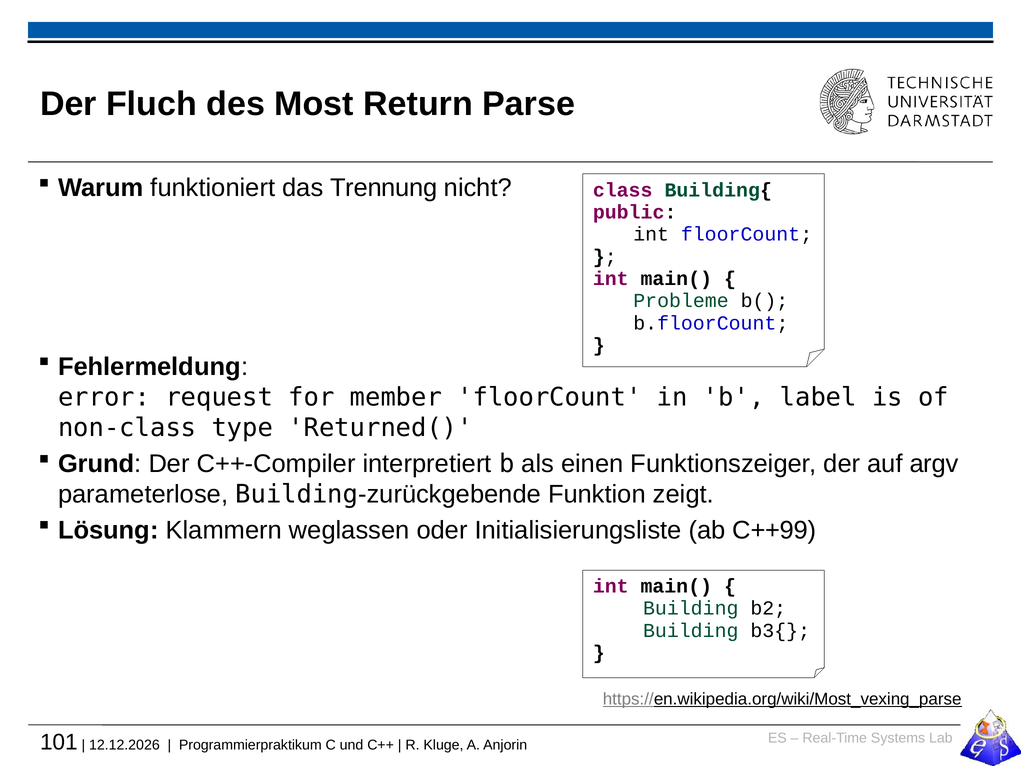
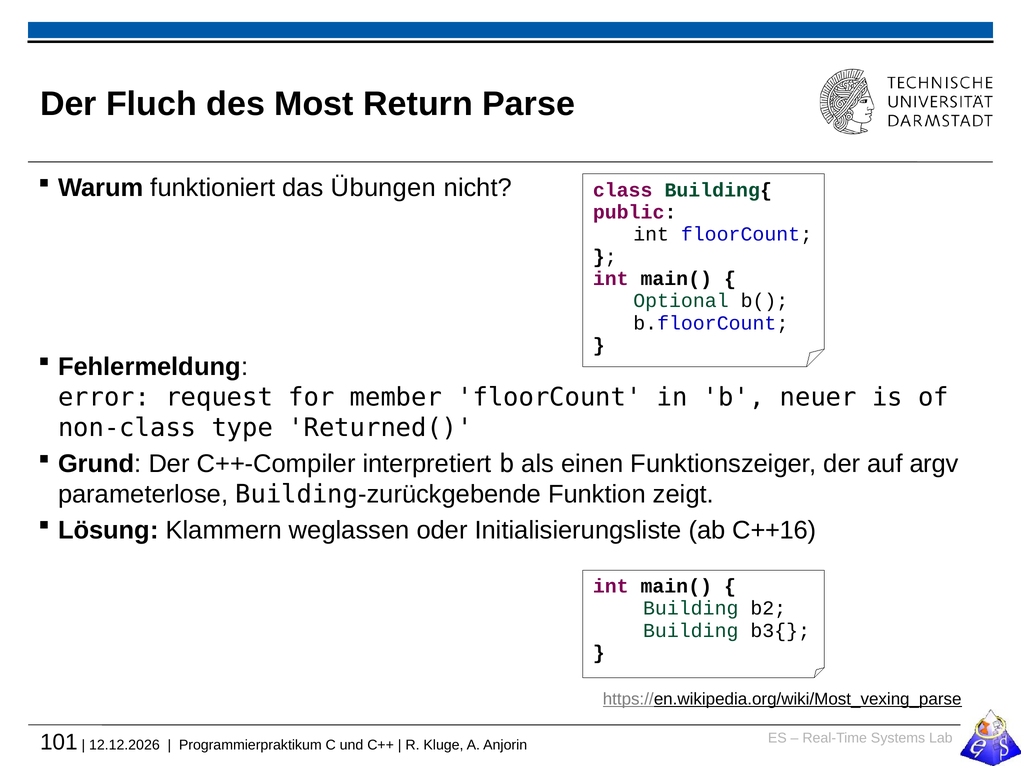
Trennung: Trennung -> Übungen (383, 188)
Probleme: Probleme -> Optional (681, 301)
label: label -> neuer (818, 397)
C++99: C++99 -> C++16 (774, 530)
